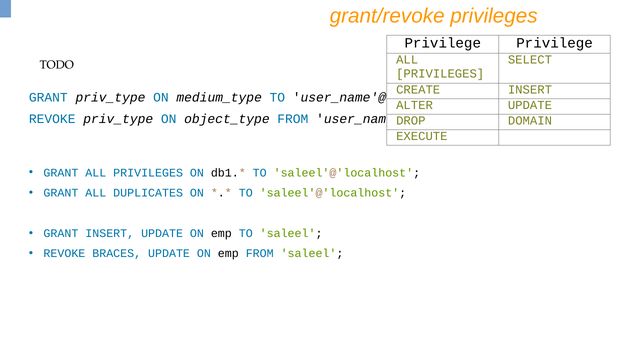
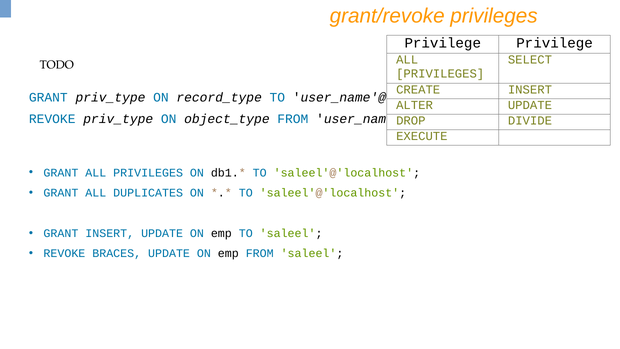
medium_type: medium_type -> record_type (219, 97)
DOMAIN: DOMAIN -> DIVIDE (530, 121)
